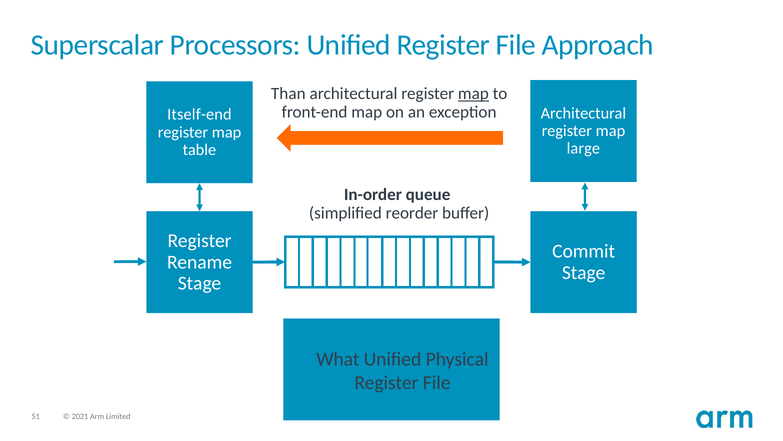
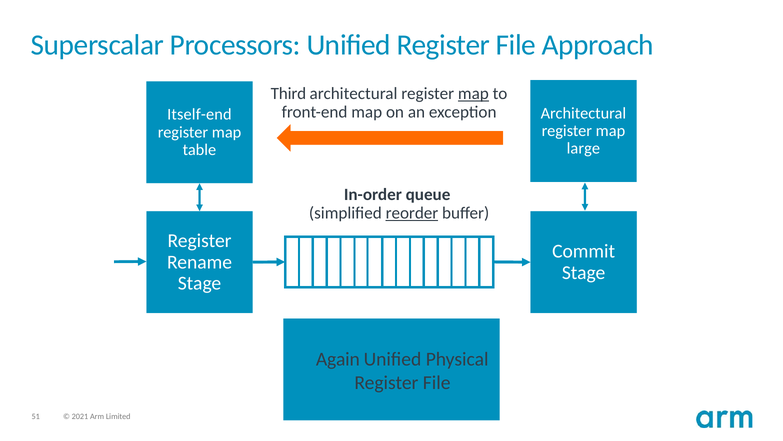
Than: Than -> Third (288, 93)
reorder underline: none -> present (412, 213)
What: What -> Again (338, 359)
